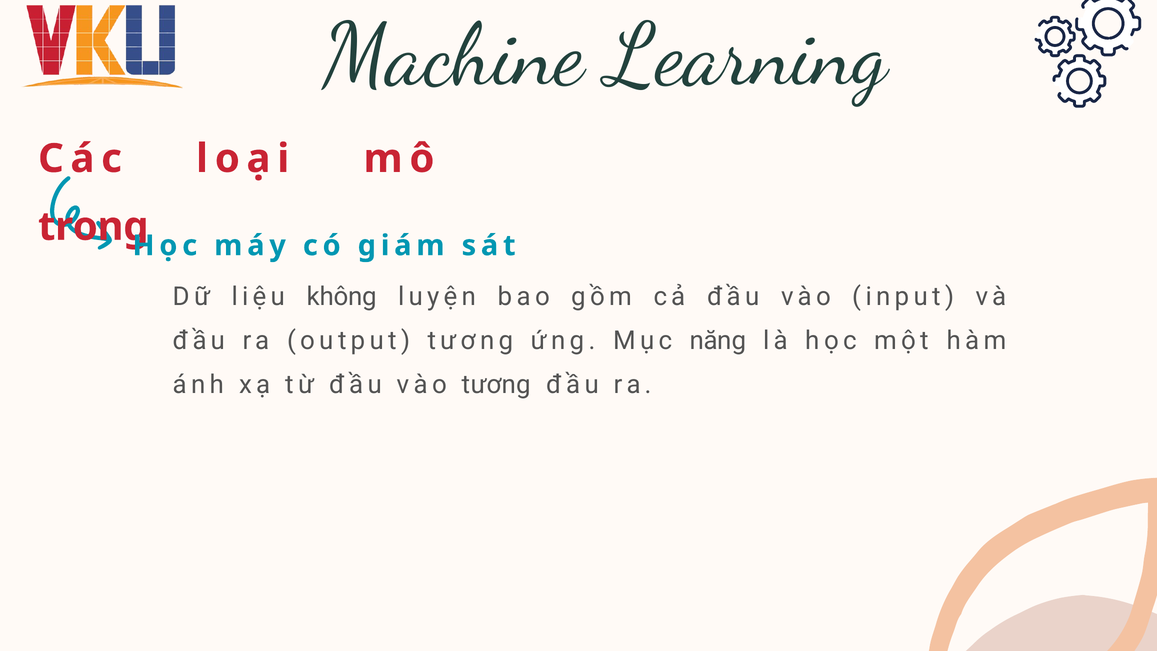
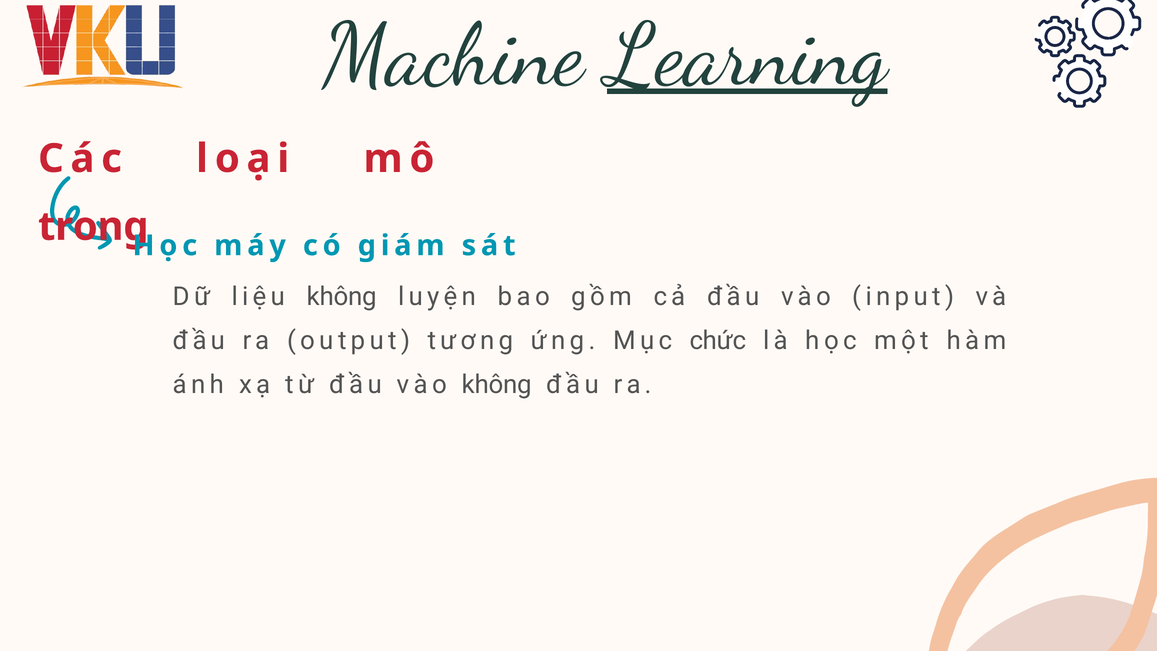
Learning underline: none -> present (747, 54)
năng: năng -> chức (718, 341)
vào tương: tương -> không (497, 385)
